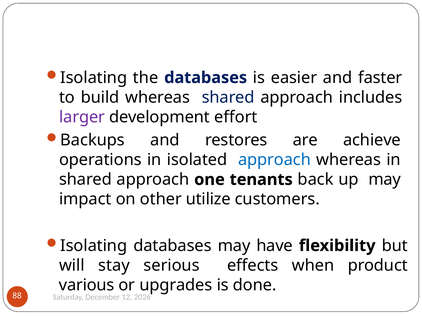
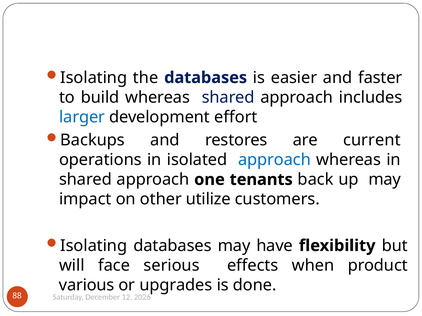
larger colour: purple -> blue (82, 117)
achieve: achieve -> current (372, 140)
stay: stay -> face (114, 266)
